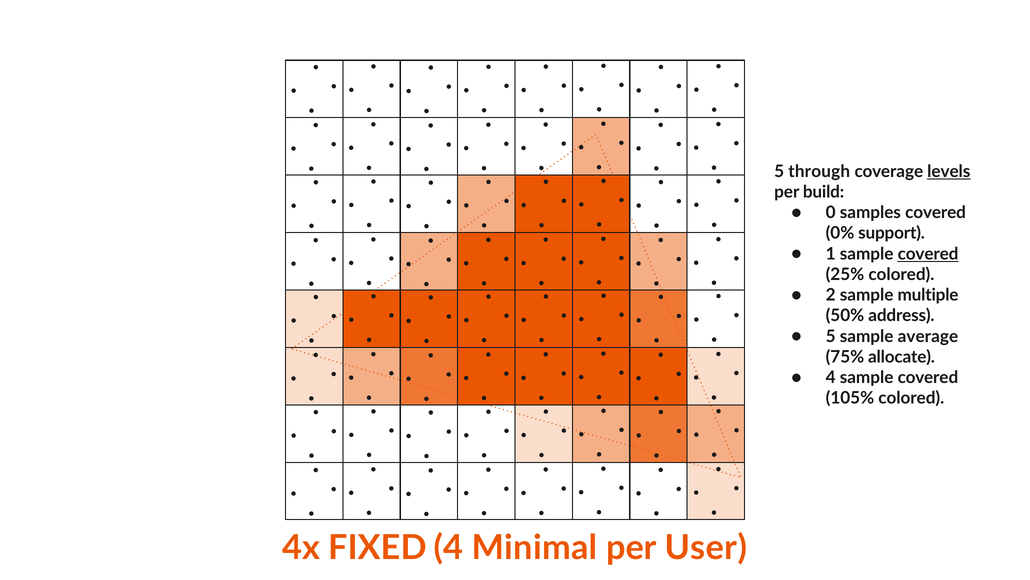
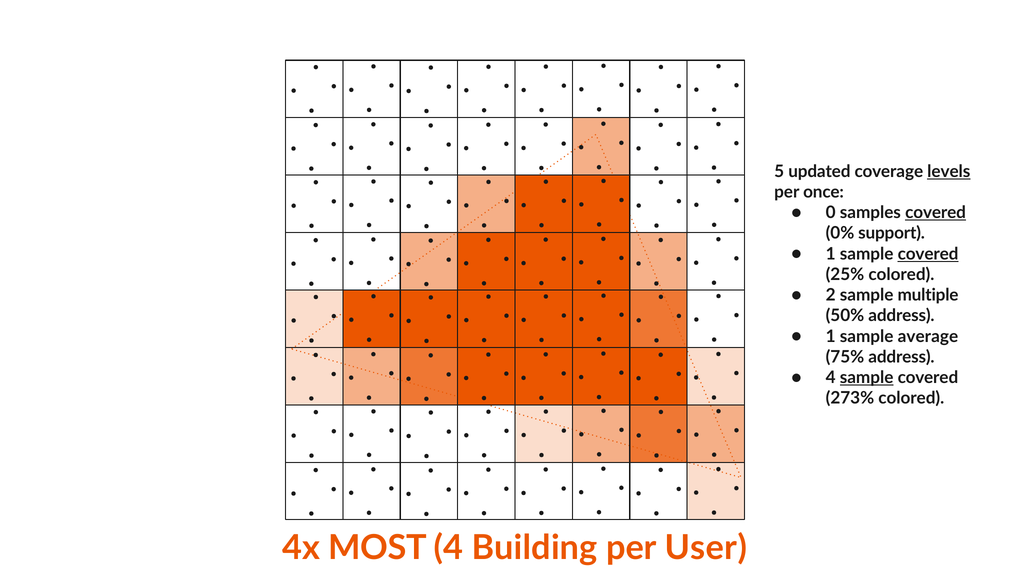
through: through -> updated (819, 171)
build: build -> once (824, 192)
covered underline: none -> present (936, 212)
5: 5 -> 1 (831, 336)
75% allocate: allocate -> address (901, 357)
sample underline: none -> present (867, 377)
105%: 105% -> 273% (850, 398)
FIXED: FIXED -> MOST (378, 547)
Minimal: Minimal -> Building (535, 547)
